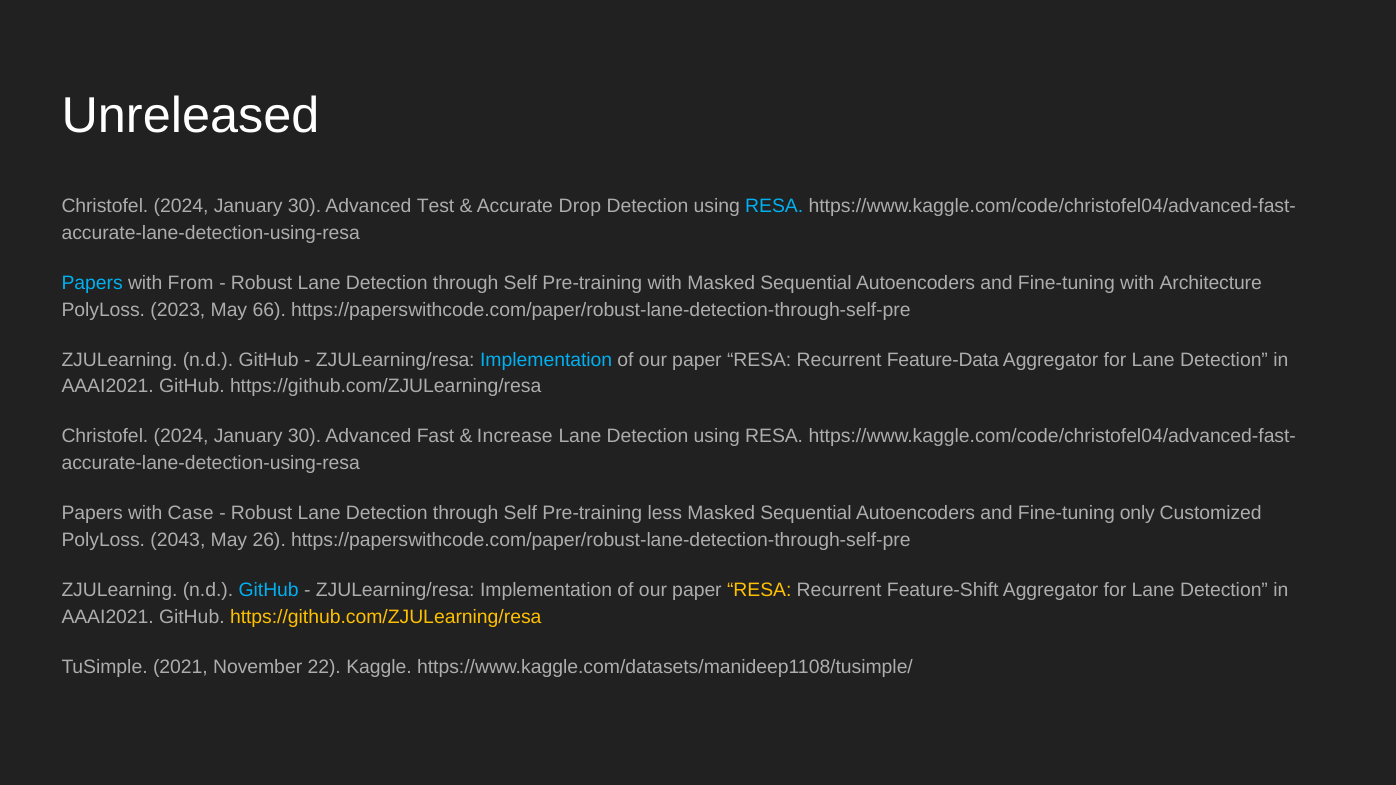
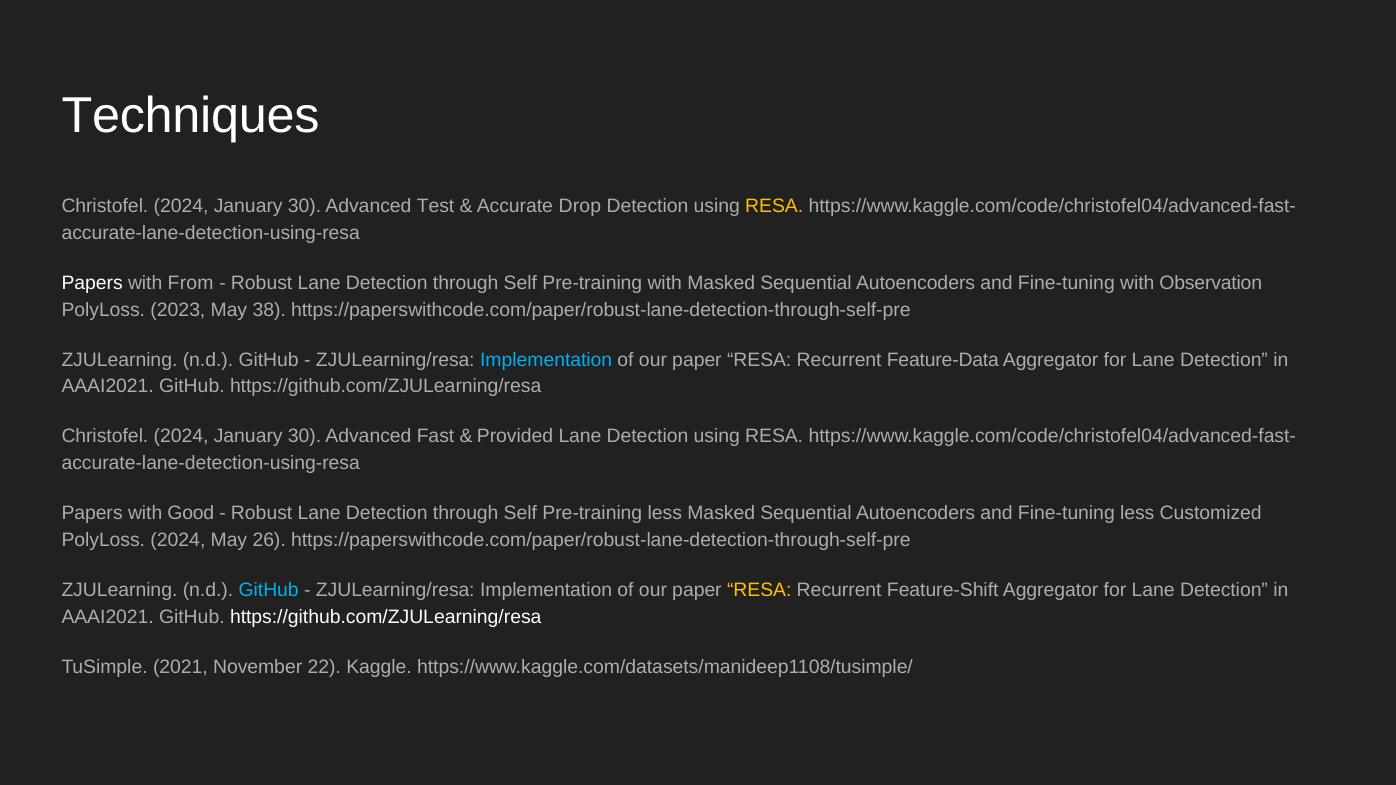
Unreleased: Unreleased -> Techniques (191, 116)
RESA colour: light blue -> yellow (774, 206)
Papers colour: light blue -> white (92, 283)
Architecture: Architecture -> Observation (1211, 283)
66: 66 -> 38 (269, 310)
Increase: Increase -> Provided (515, 437)
Case: Case -> Good (191, 513)
Fine-tuning only: only -> less (1137, 513)
PolyLoss 2043: 2043 -> 2024 (178, 540)
https://github.com/ZJULearning/resa colour: yellow -> white (386, 617)
